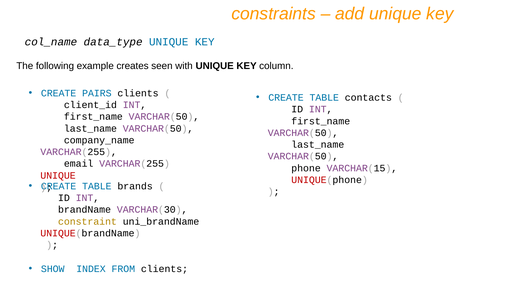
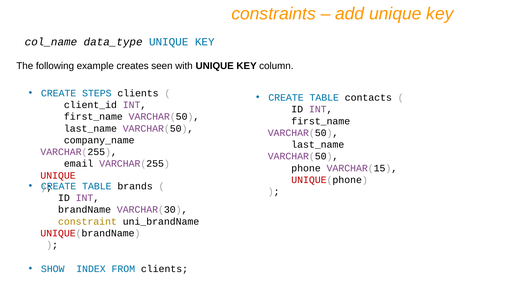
PAIRS: PAIRS -> STEPS (97, 93)
